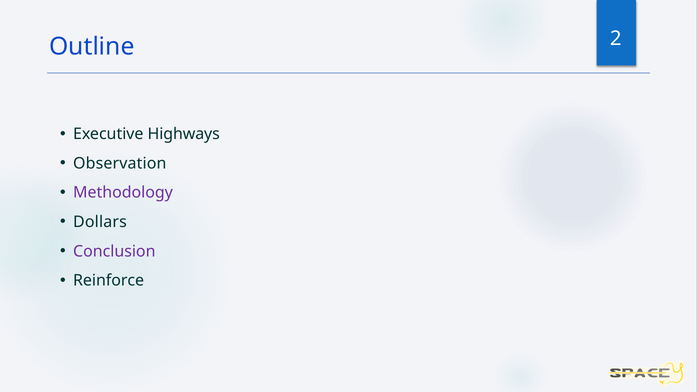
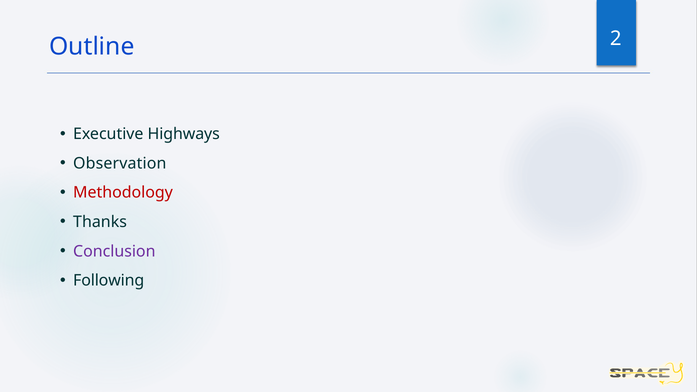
Methodology colour: purple -> red (123, 193)
Dollars: Dollars -> Thanks (100, 222)
Reinforce: Reinforce -> Following (109, 281)
